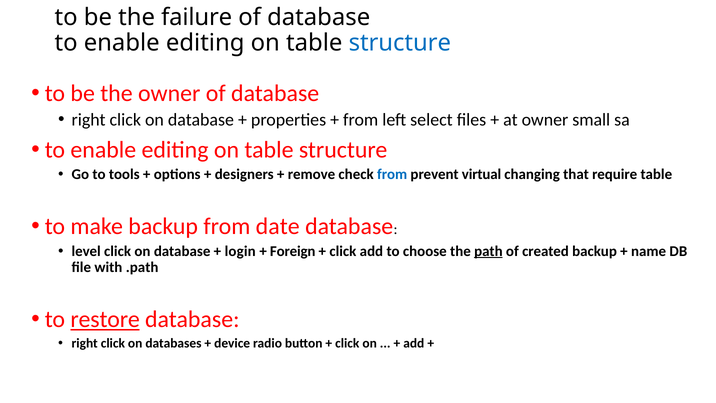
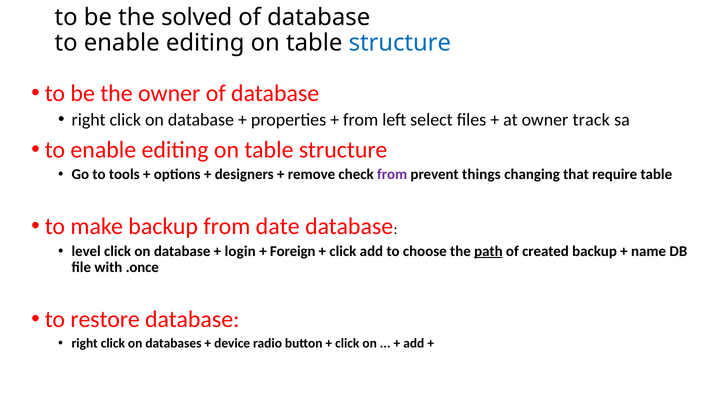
failure: failure -> solved (197, 17)
small: small -> track (591, 120)
from colour: blue -> purple (392, 174)
virtual: virtual -> things (481, 174)
.path: .path -> .once (142, 267)
restore underline: present -> none (105, 319)
